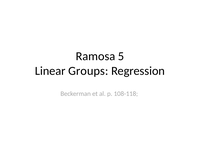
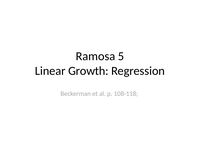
Groups: Groups -> Growth (88, 71)
